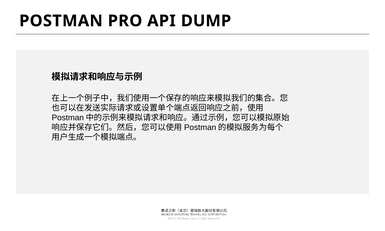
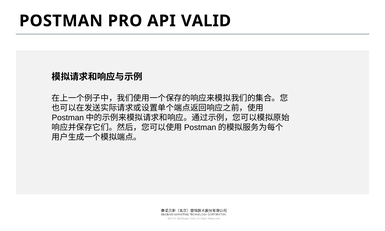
DUMP: DUMP -> VALID (206, 21)
